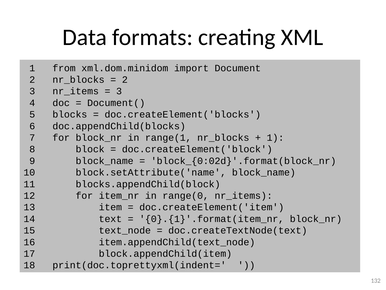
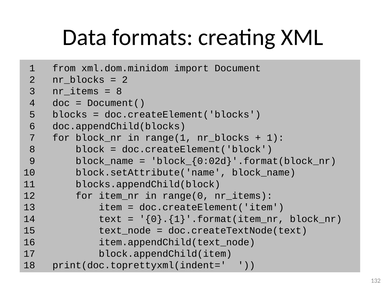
3: 3 -> 8 (119, 91)
